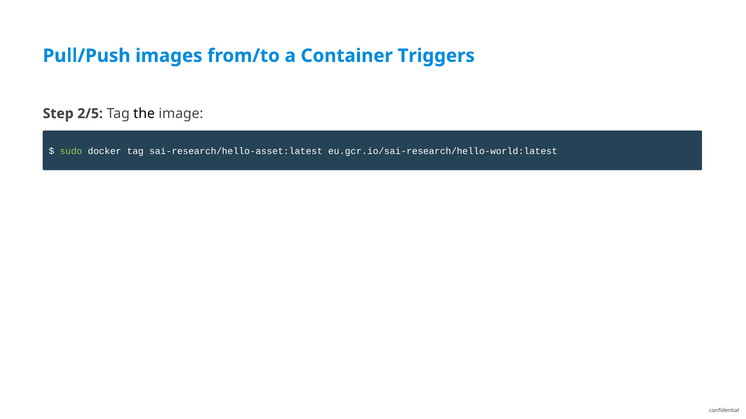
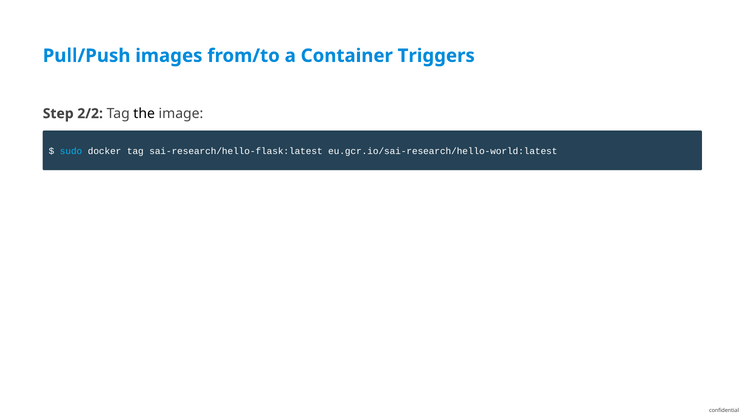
2/5: 2/5 -> 2/2 (90, 114)
sudo colour: light green -> light blue (71, 151)
sai-research/hello-asset:latest: sai-research/hello-asset:latest -> sai-research/hello-flask:latest (236, 151)
